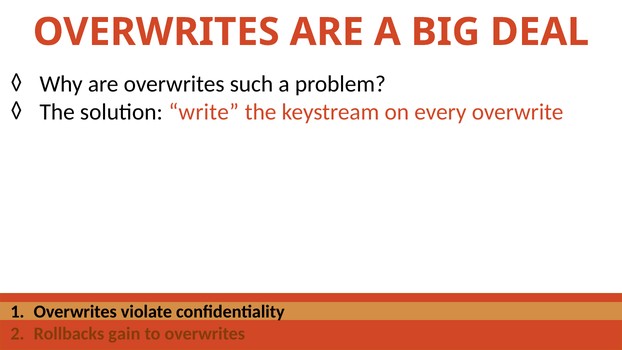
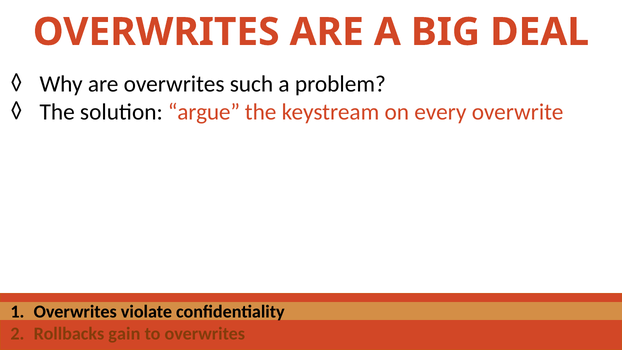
write: write -> argue (204, 112)
